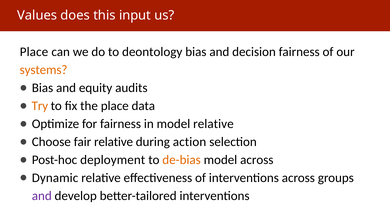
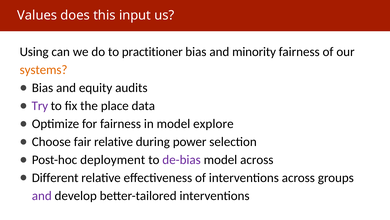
Place: Place -> Using (34, 52)
deontology: deontology -> practitioner (152, 52)
decision: decision -> minority (254, 52)
Try colour: orange -> purple (40, 106)
model relative: relative -> explore (213, 124)
action: action -> power (190, 141)
de-bias colour: orange -> purple (182, 159)
Dynamic: Dynamic -> Different (55, 177)
